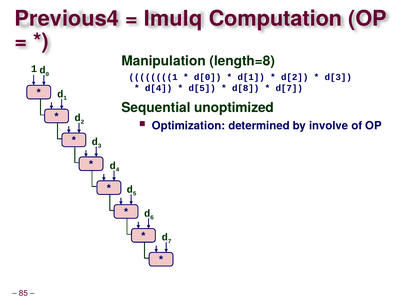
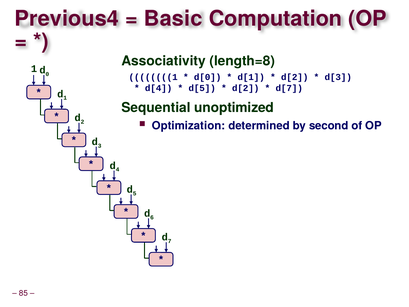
Imulq: Imulq -> Basic (173, 19)
Manipulation: Manipulation -> Associativity (164, 61)
d[8: d[8 -> d[2 (246, 88)
involve: involve -> second (329, 126)
